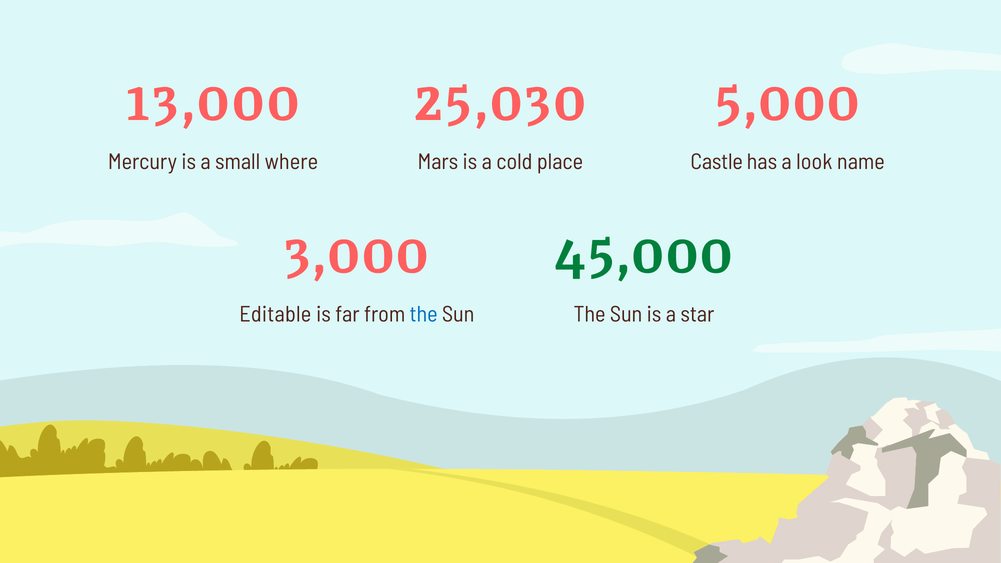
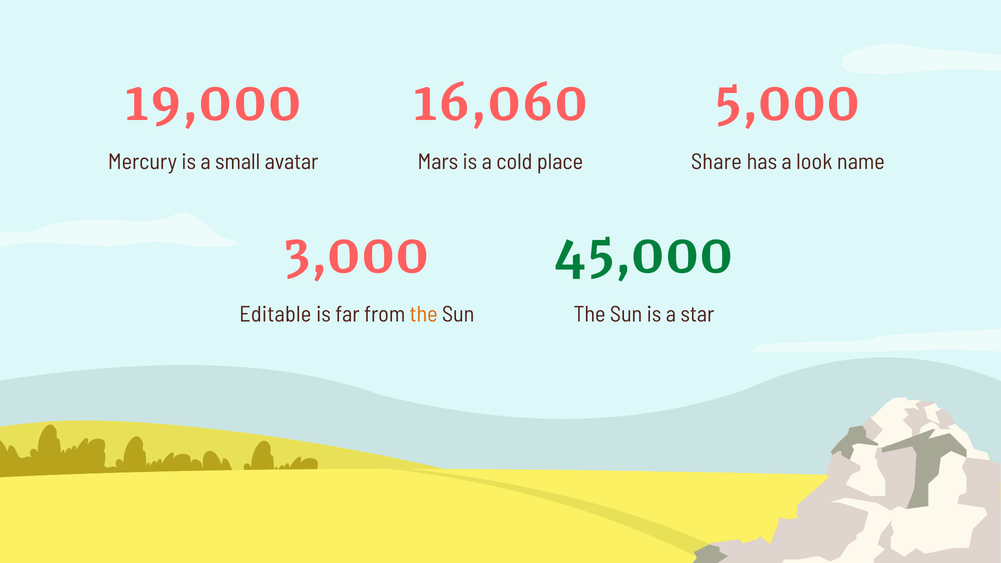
13,000: 13,000 -> 19,000 (213, 97)
25,030: 25,030 -> 16,060 (500, 97)
where: where -> avatar (292, 162)
Castle: Castle -> Share (716, 162)
the colour: blue -> orange (424, 315)
